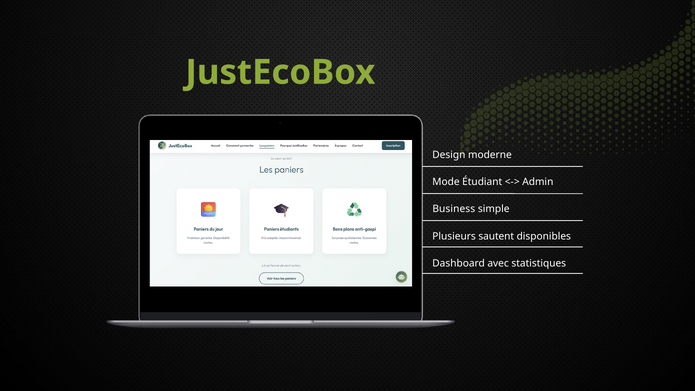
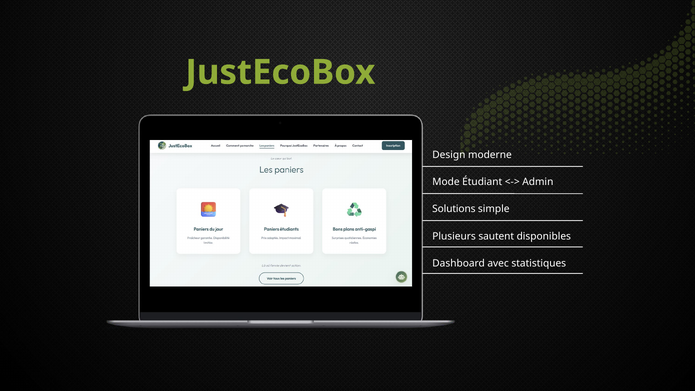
Business: Business -> Solutions (454, 209)
